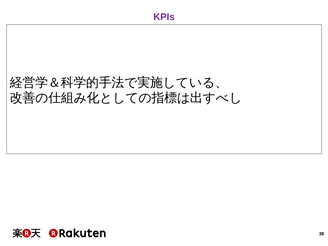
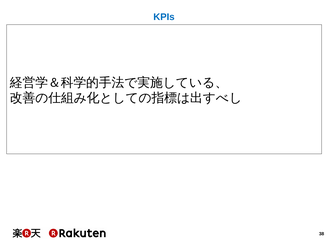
KPIs colour: purple -> blue (164, 17)
